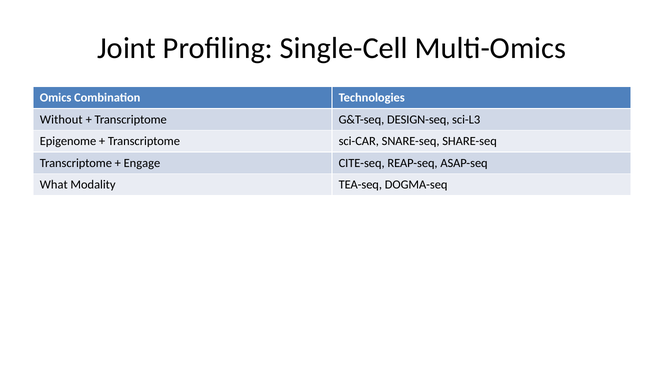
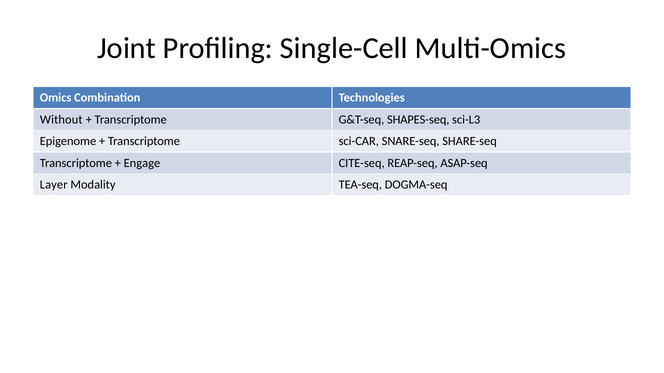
DESIGN-seq: DESIGN-seq -> SHAPES-seq (418, 120)
What: What -> Layer (54, 185)
